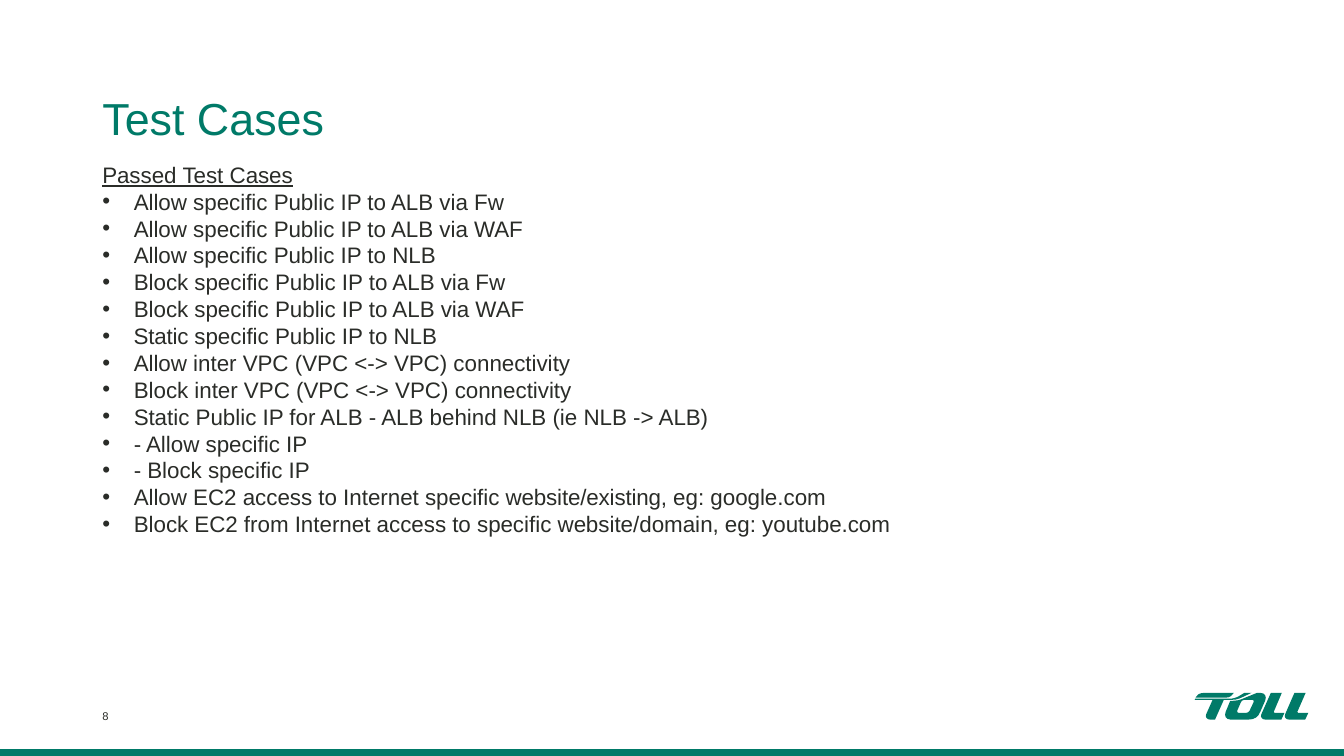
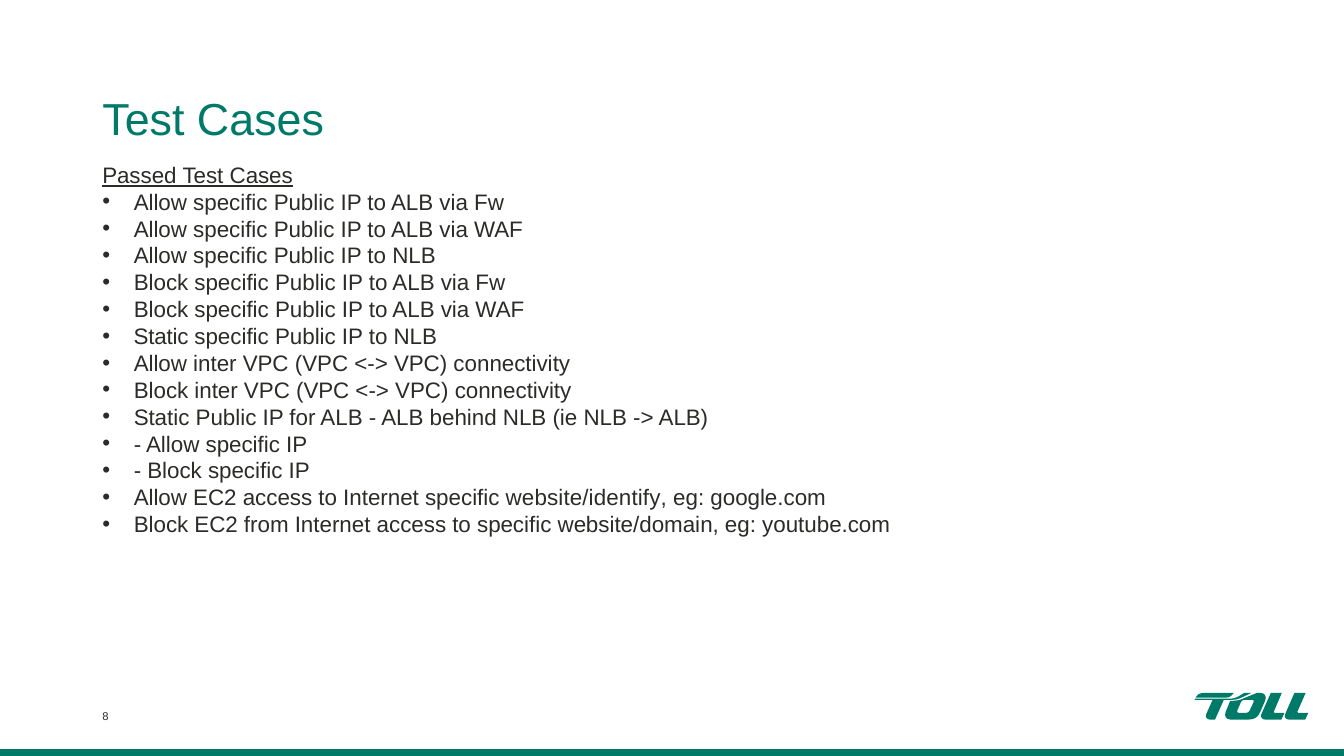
website/existing: website/existing -> website/identify (586, 498)
